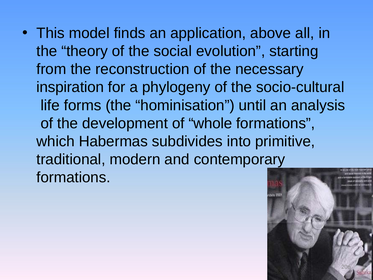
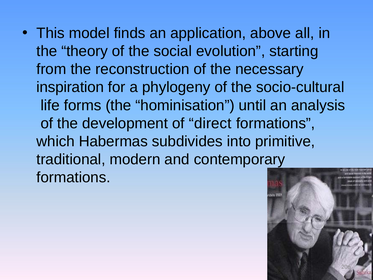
whole: whole -> direct (210, 123)
